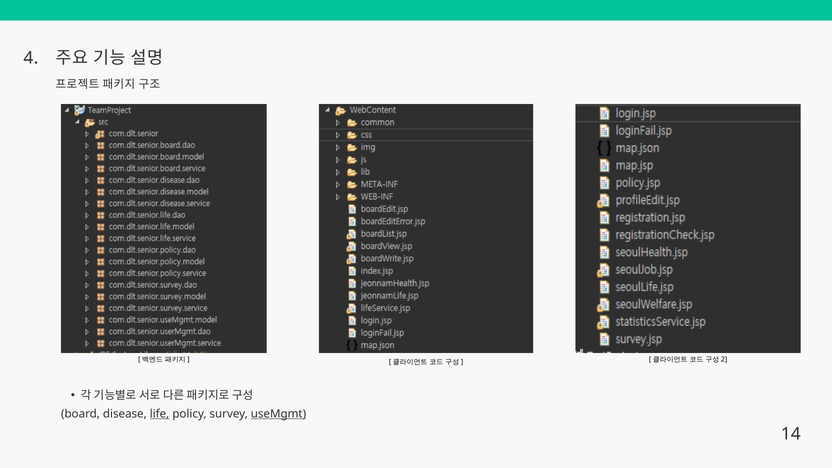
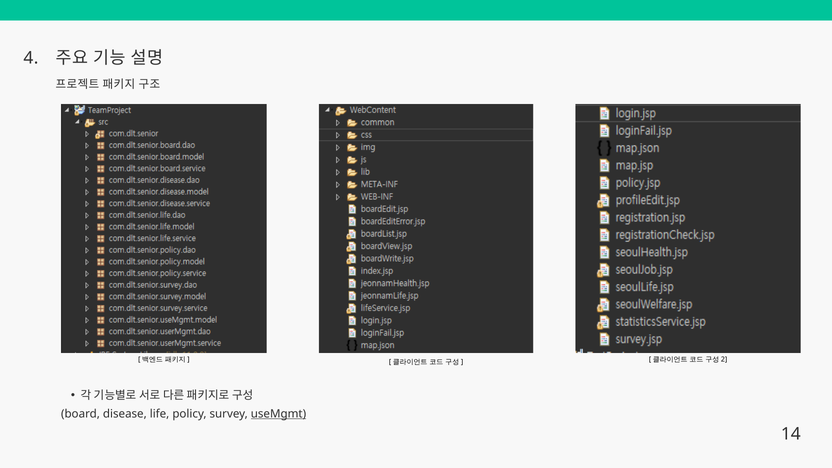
life underline: present -> none (160, 414)
